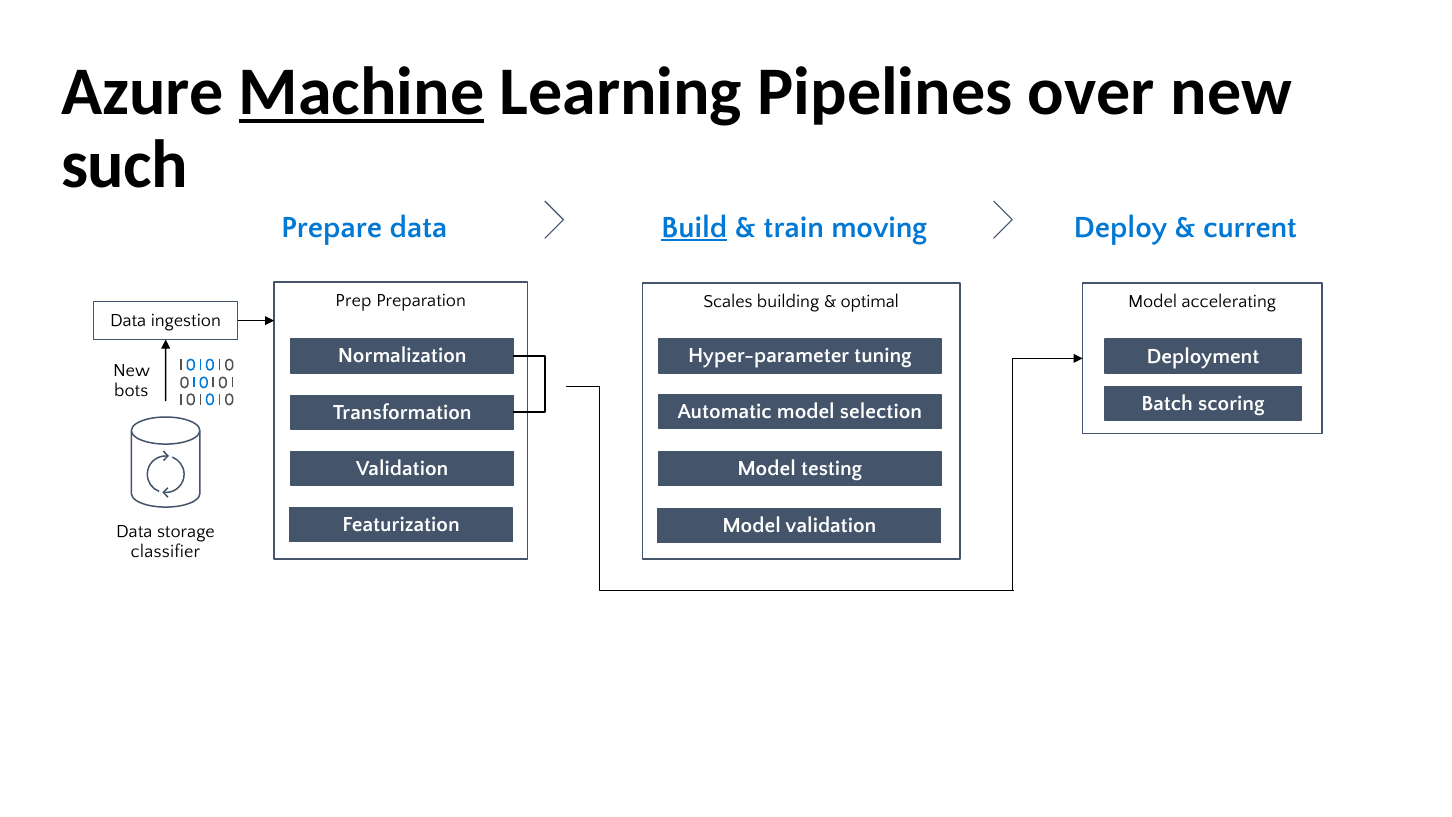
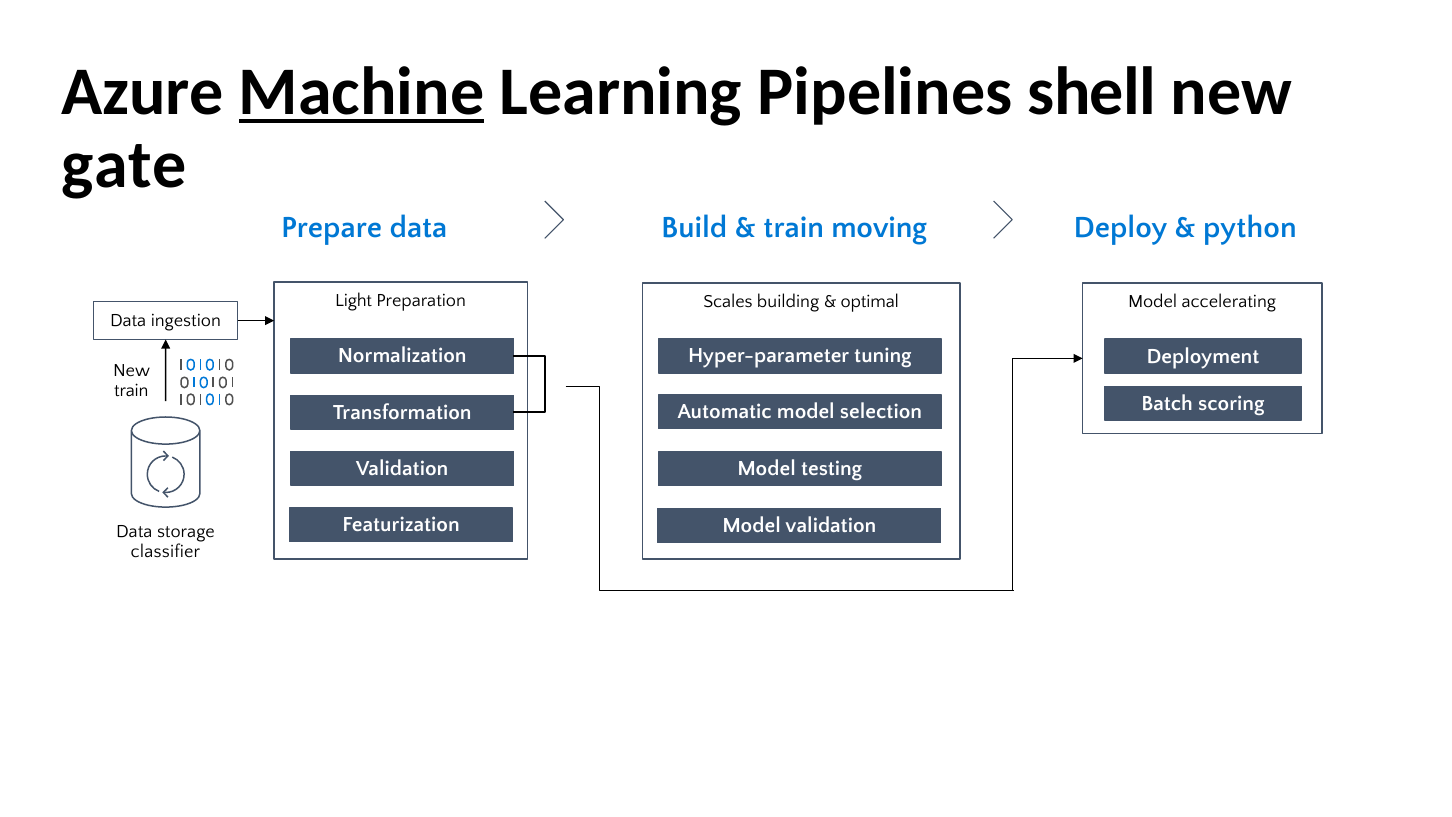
over: over -> shell (1092, 92)
such: such -> gate (124, 165)
Build underline: present -> none (694, 227)
current: current -> python (1250, 227)
Prep: Prep -> Light (354, 300)
bots: bots -> train (131, 390)
